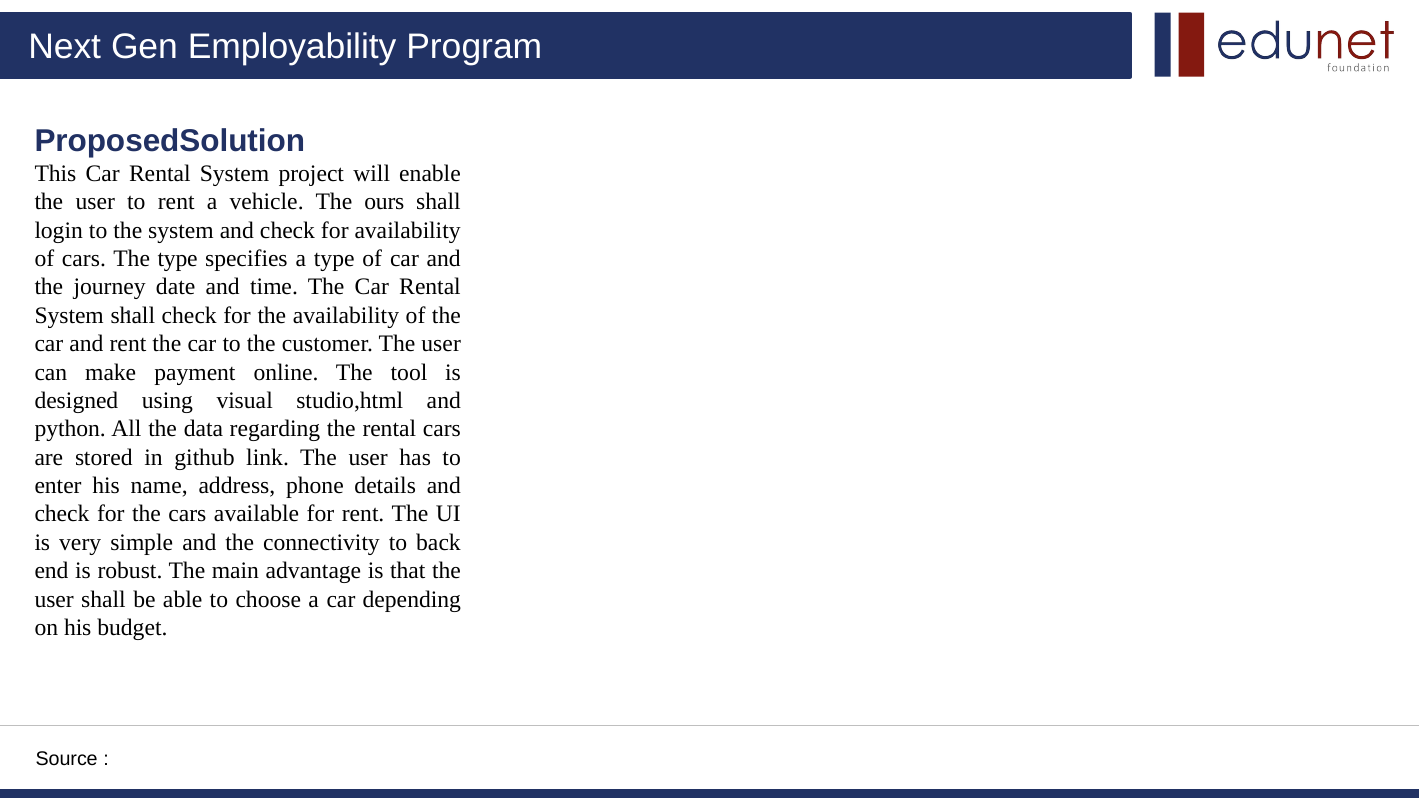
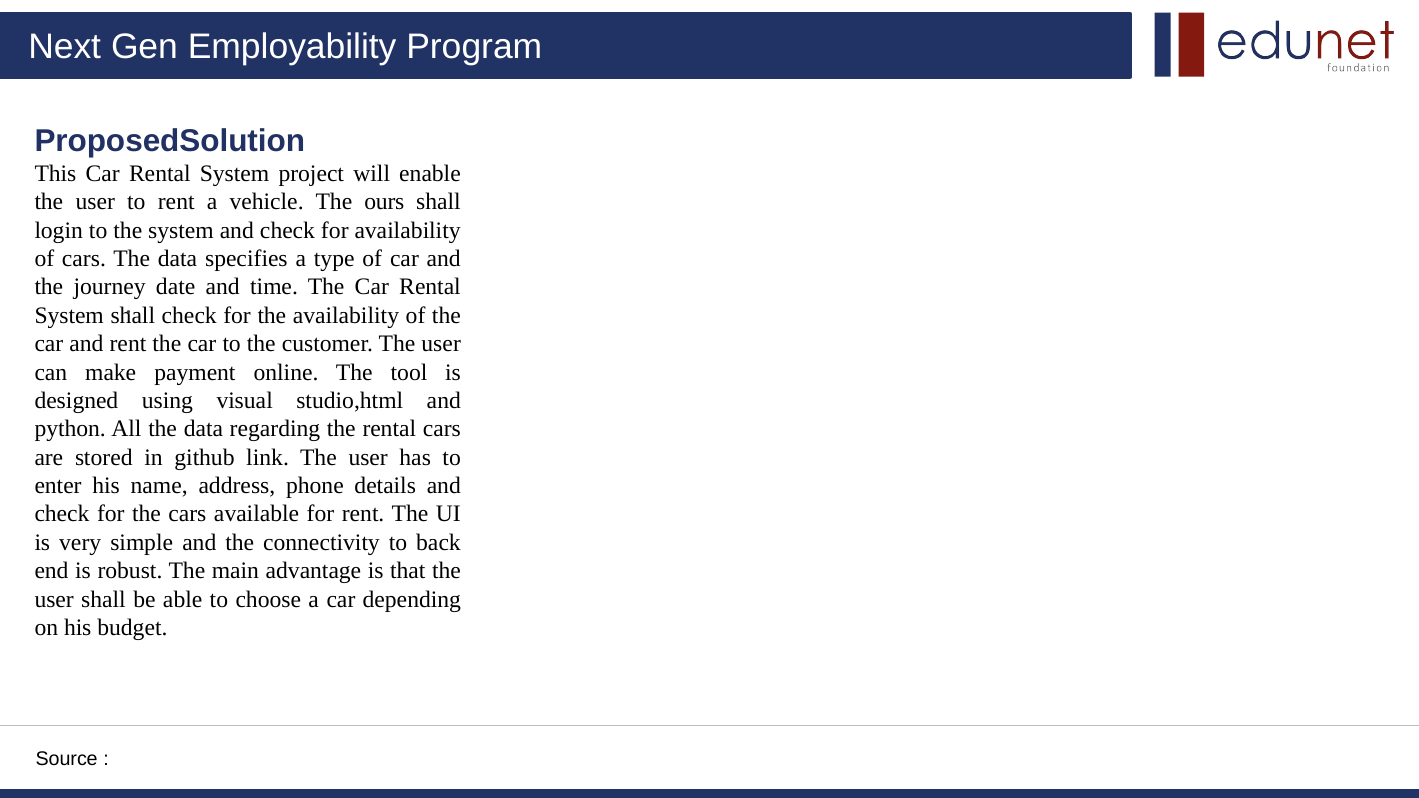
cars The type: type -> data (178, 259)
